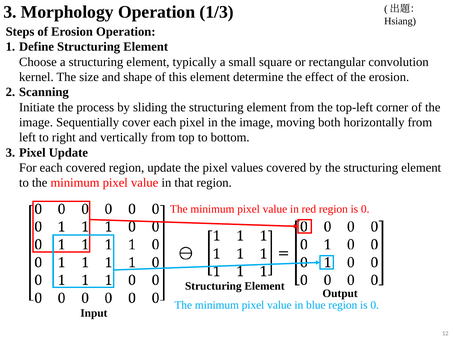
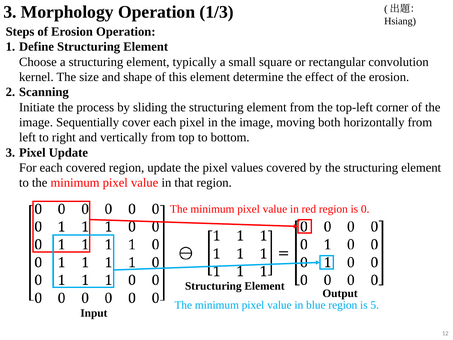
blue region is 0: 0 -> 5 (375, 305)
